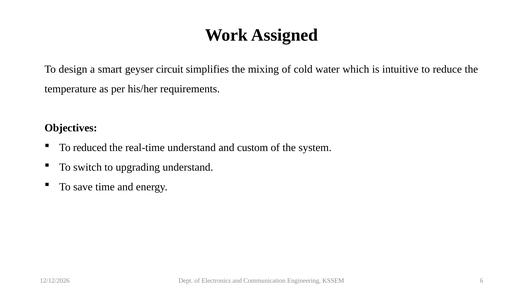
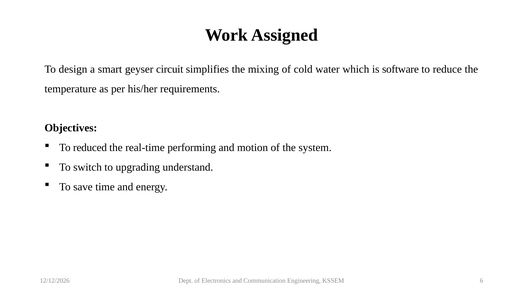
intuitive: intuitive -> software (400, 69)
real-time understand: understand -> performing (192, 148)
custom: custom -> motion (253, 148)
